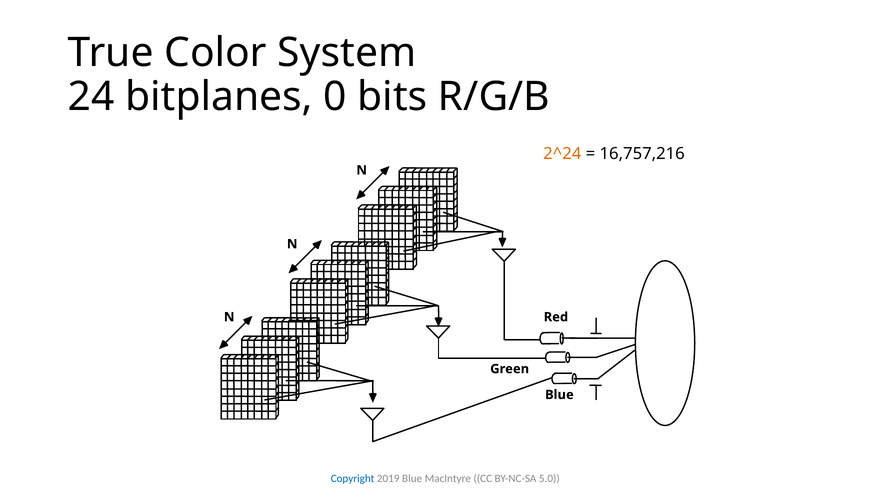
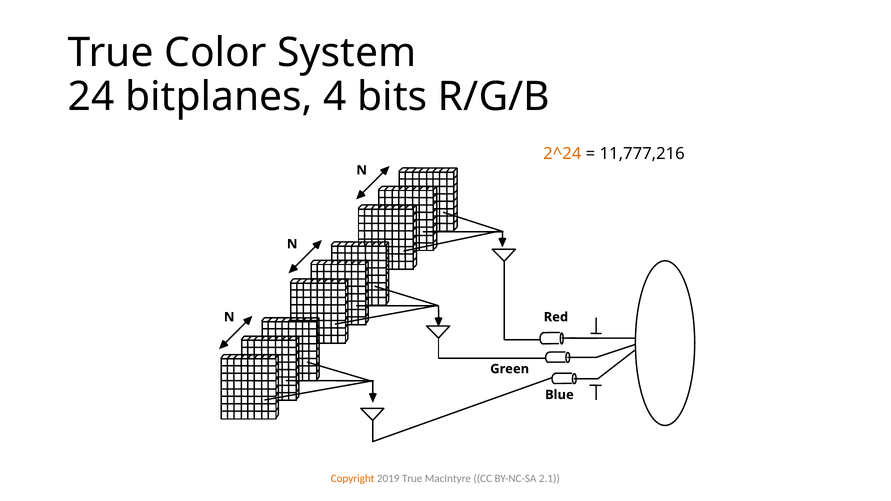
0: 0 -> 4 (335, 97)
16,757,216: 16,757,216 -> 11,777,216 (642, 154)
Copyright colour: blue -> orange (353, 479)
2019 Blue: Blue -> True (412, 479)
5.0: 5.0 -> 2.1 (549, 479)
